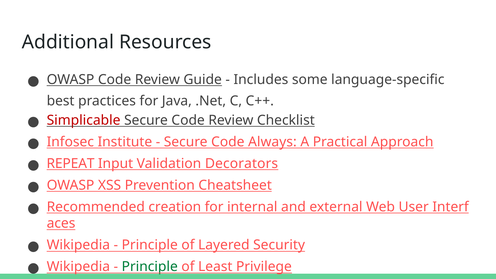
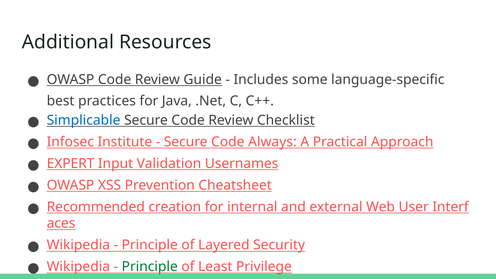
Simplicable colour: red -> blue (84, 120)
REPEAT: REPEAT -> EXPERT (71, 164)
Decorators: Decorators -> Usernames (242, 164)
